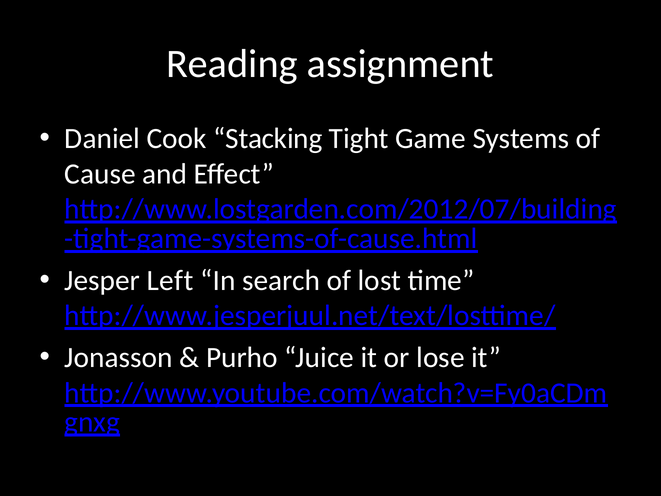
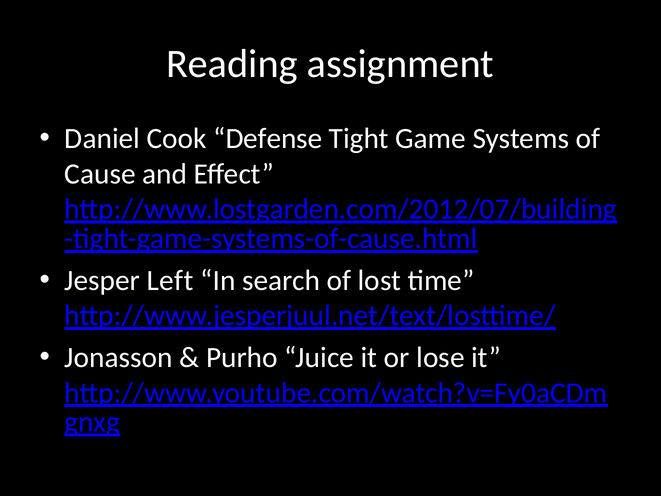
Stacking: Stacking -> Defense (268, 139)
